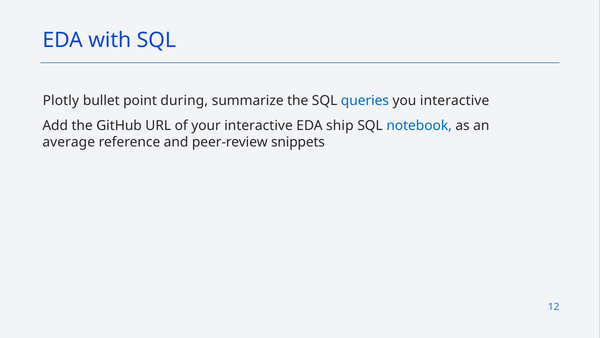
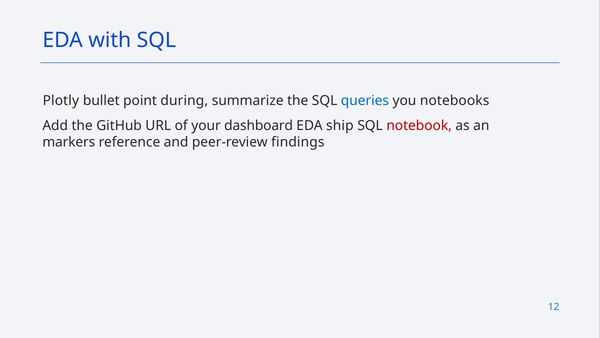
you interactive: interactive -> notebooks (455, 100)
your interactive: interactive -> dashboard (259, 126)
notebook colour: blue -> red (419, 126)
average: average -> markers (69, 142)
snippets: snippets -> findings (298, 142)
